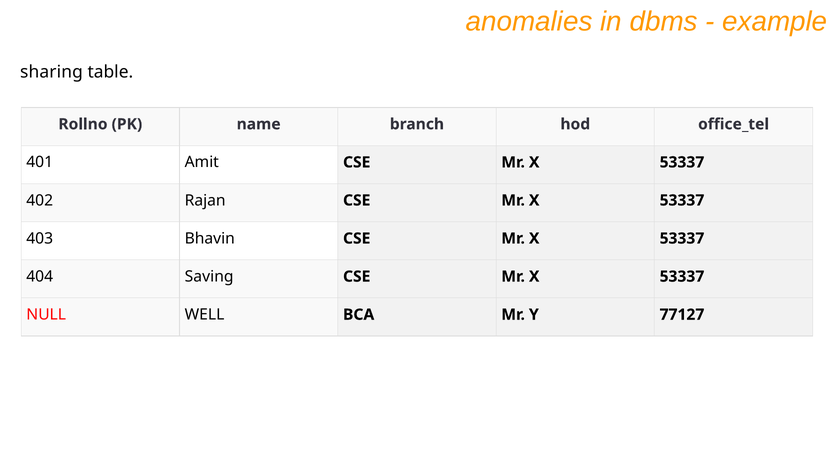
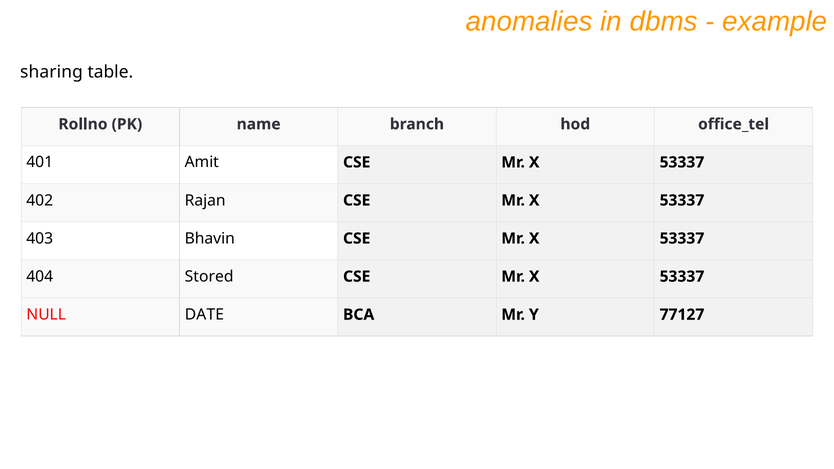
Saving: Saving -> Stored (209, 277)
WELL: WELL -> DATE (204, 315)
